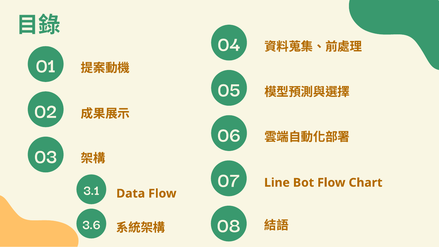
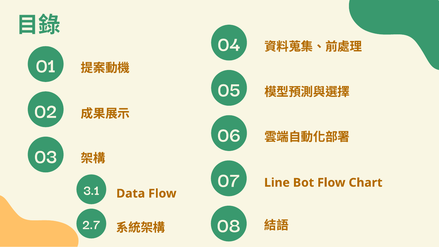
3.6: 3.6 -> 2.7 (91, 224)
